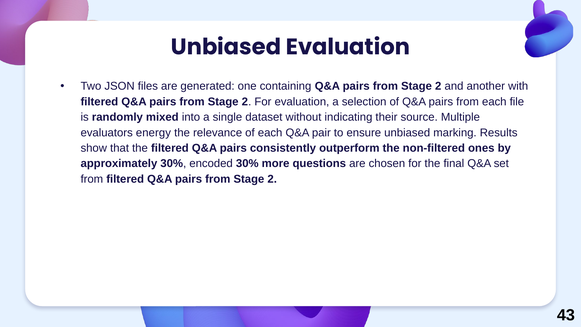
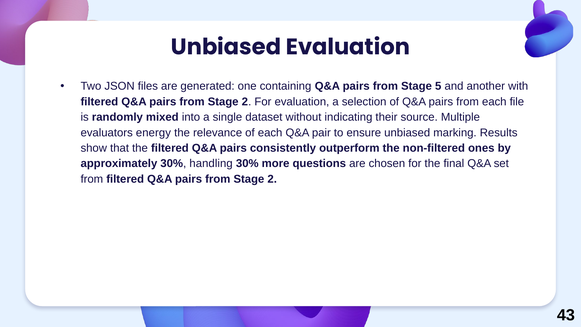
2: 2 -> 5 (438, 86)
encoded: encoded -> handling (211, 163)
